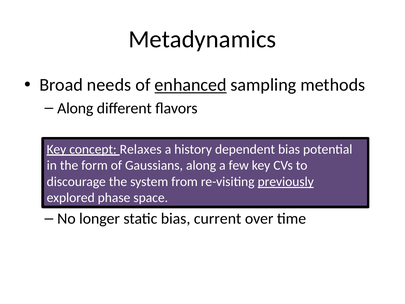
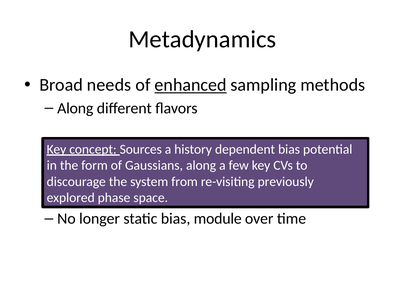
Relaxes: Relaxes -> Sources (141, 149)
previously underline: present -> none (286, 182)
current: current -> module (218, 219)
